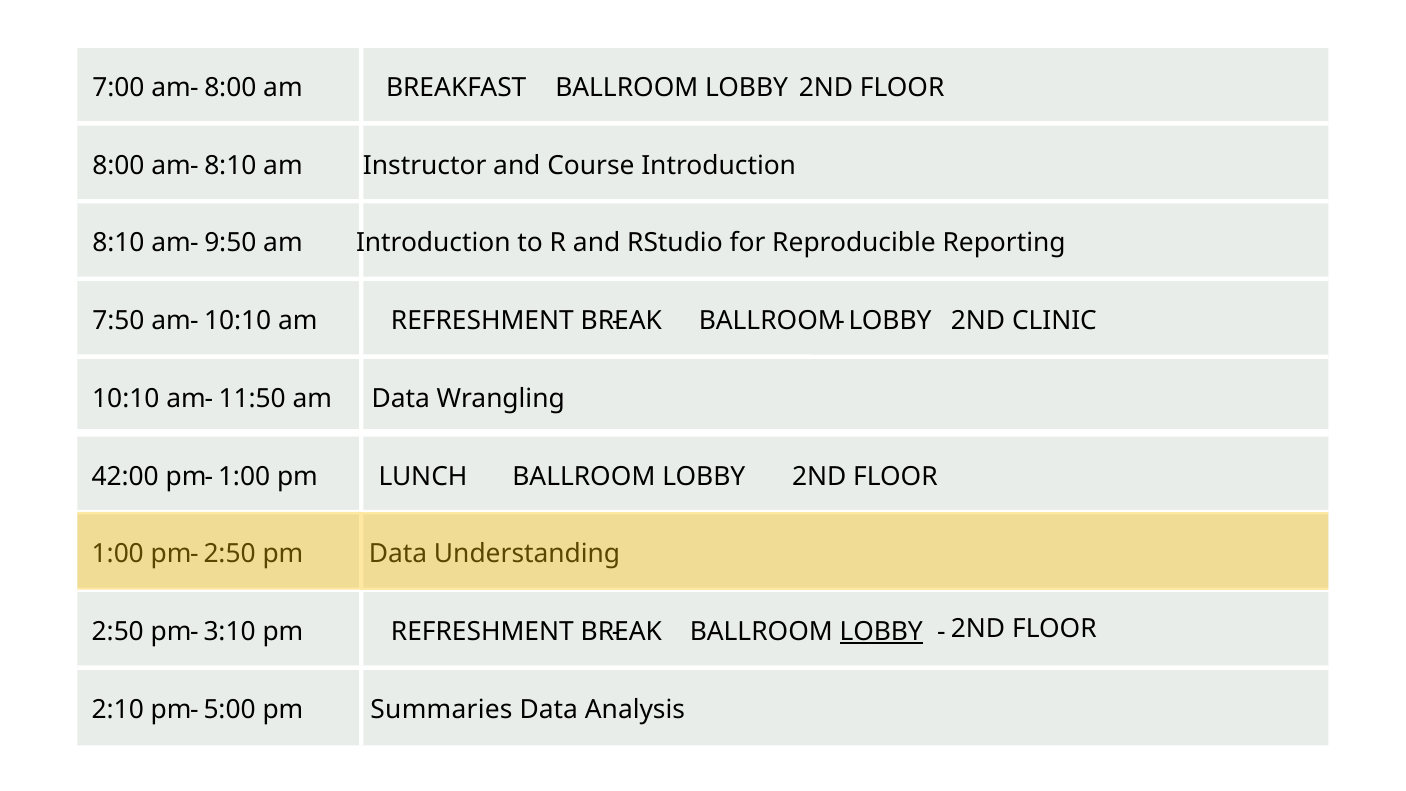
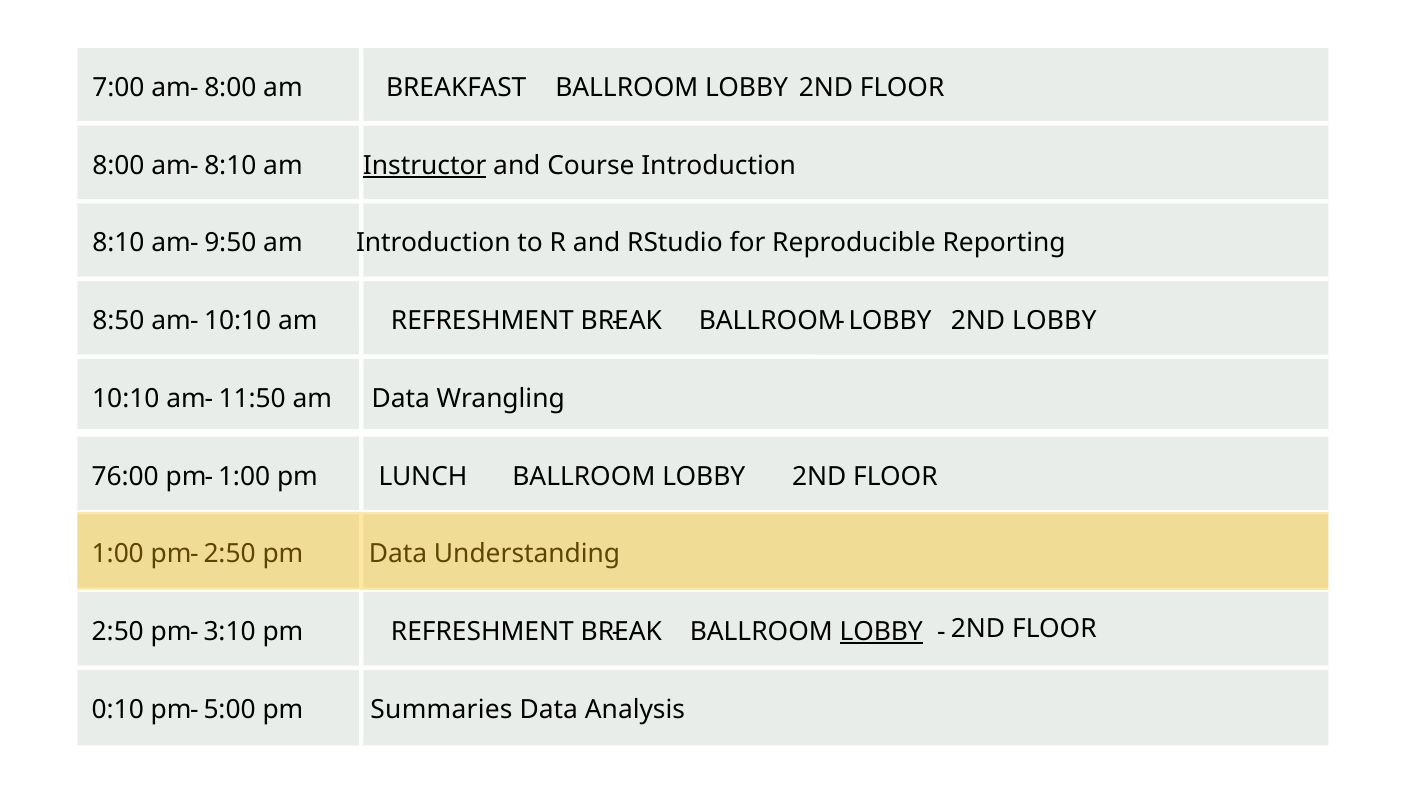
Instructor underline: none -> present (425, 165)
7:50: 7:50 -> 8:50 (118, 321)
2ND CLINIC: CLINIC -> LOBBY (1054, 321)
42:00: 42:00 -> 76:00 (125, 476)
2:10: 2:10 -> 0:10 (118, 710)
